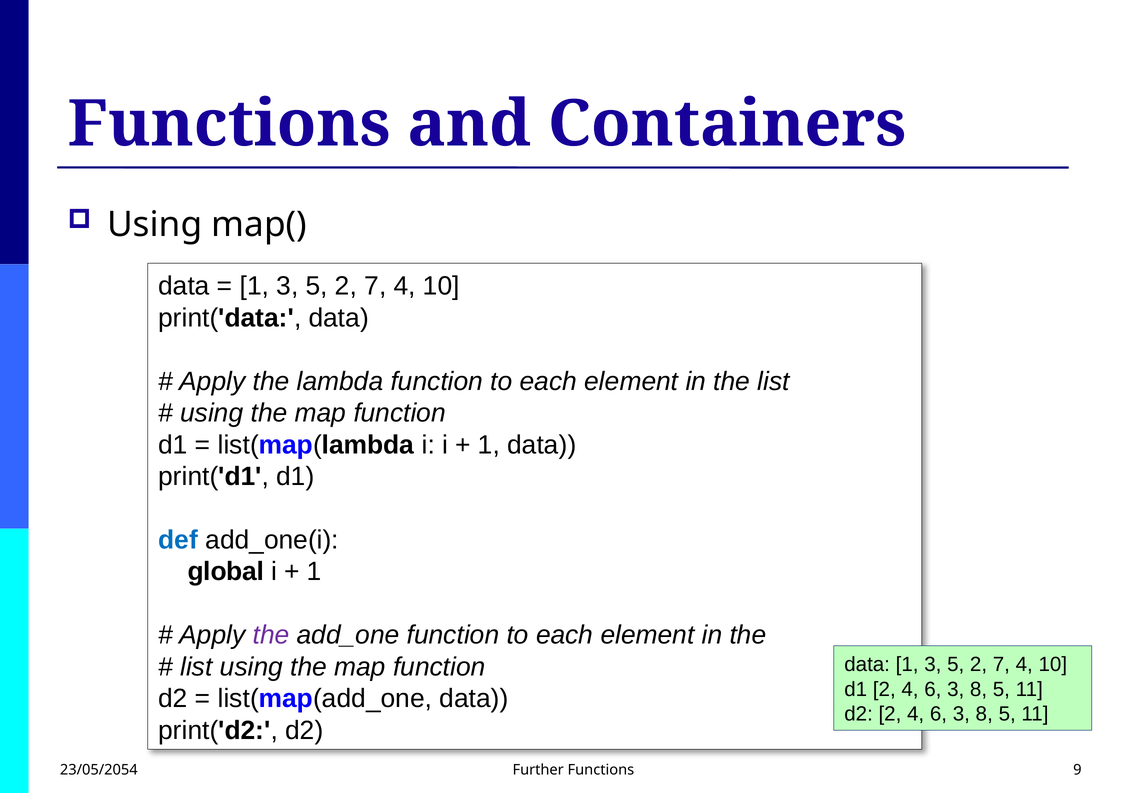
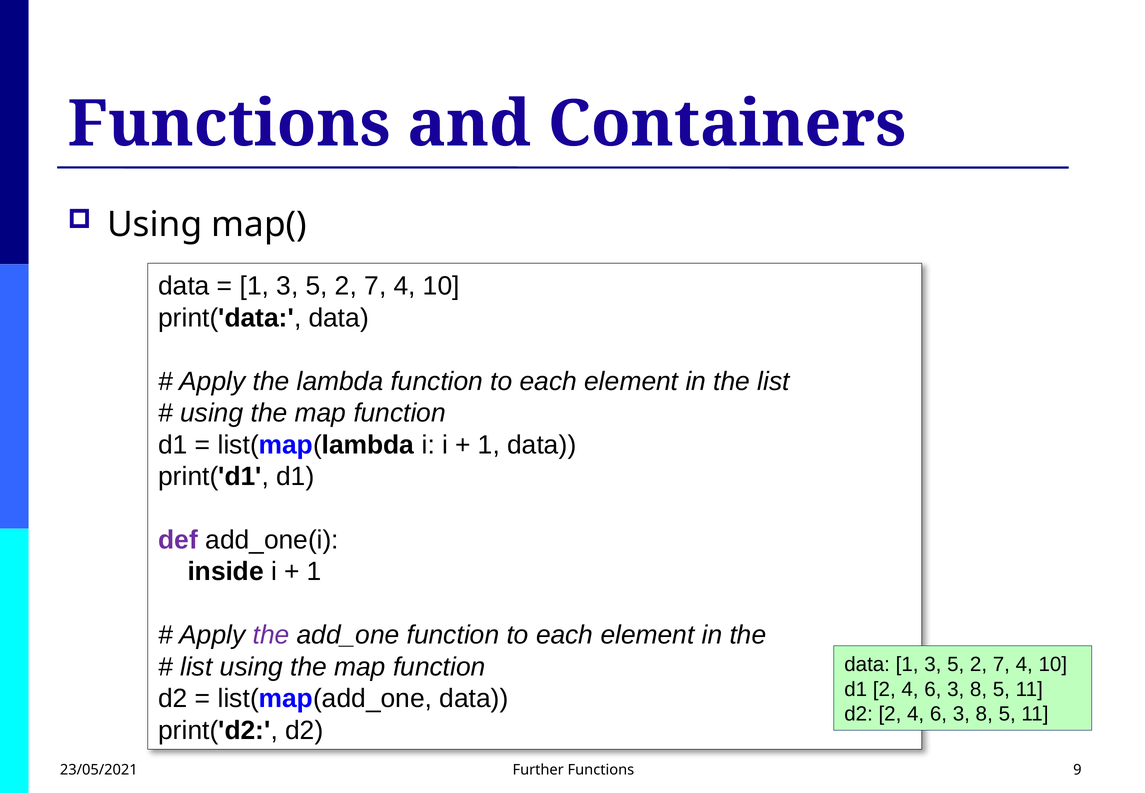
def colour: blue -> purple (178, 540)
global: global -> inside (226, 571)
23/05/2054: 23/05/2054 -> 23/05/2021 (99, 769)
